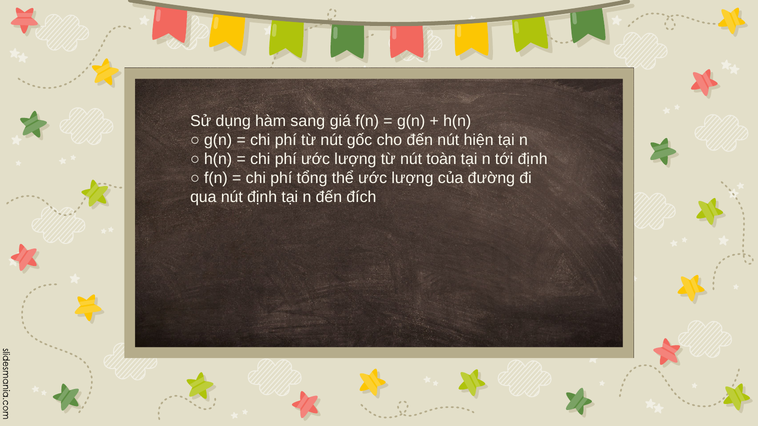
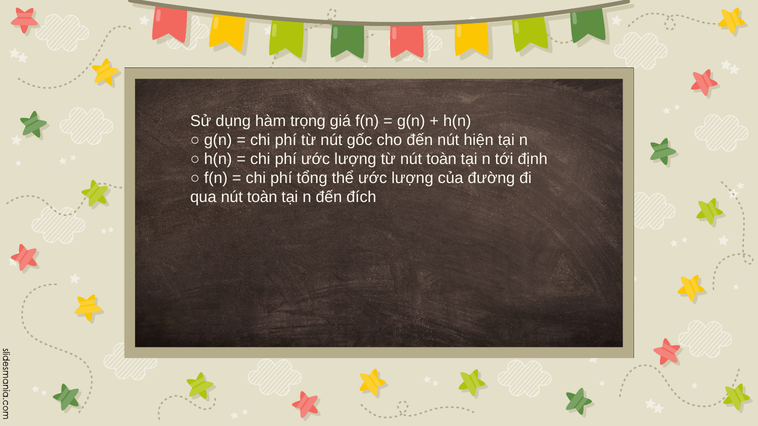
sang: sang -> trọng (308, 121)
qua nút định: định -> toàn (262, 197)
